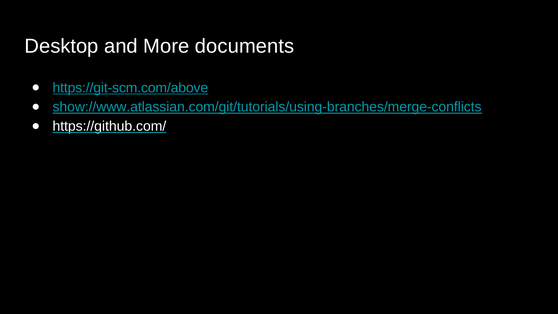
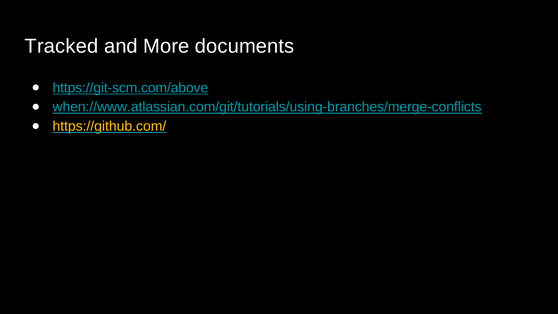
Desktop: Desktop -> Tracked (61, 46)
show://www.atlassian.com/git/tutorials/using-branches/merge-conflicts: show://www.atlassian.com/git/tutorials/using-branches/merge-conflicts -> when://www.atlassian.com/git/tutorials/using-branches/merge-conflicts (267, 107)
https://github.com/ colour: white -> yellow (109, 126)
